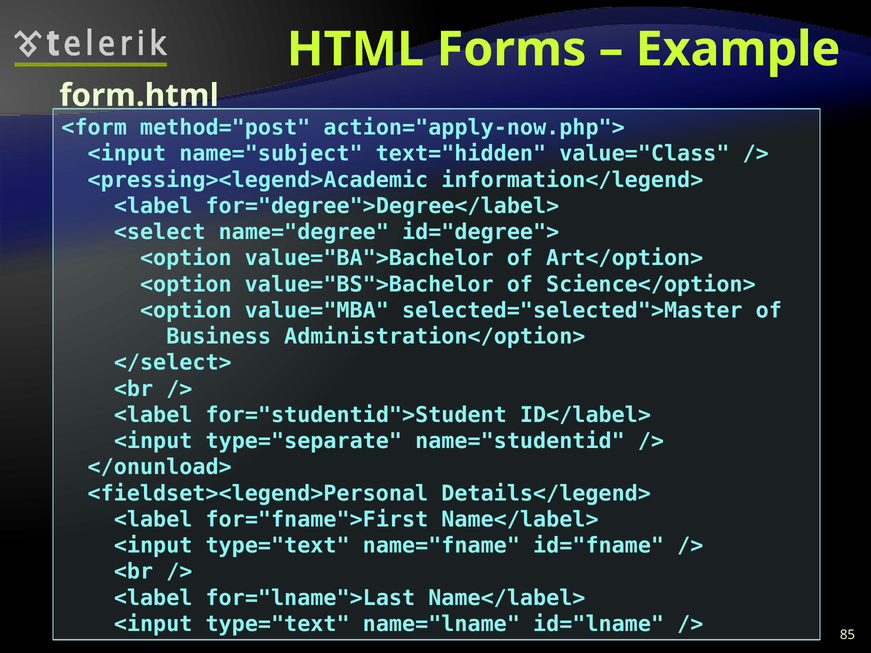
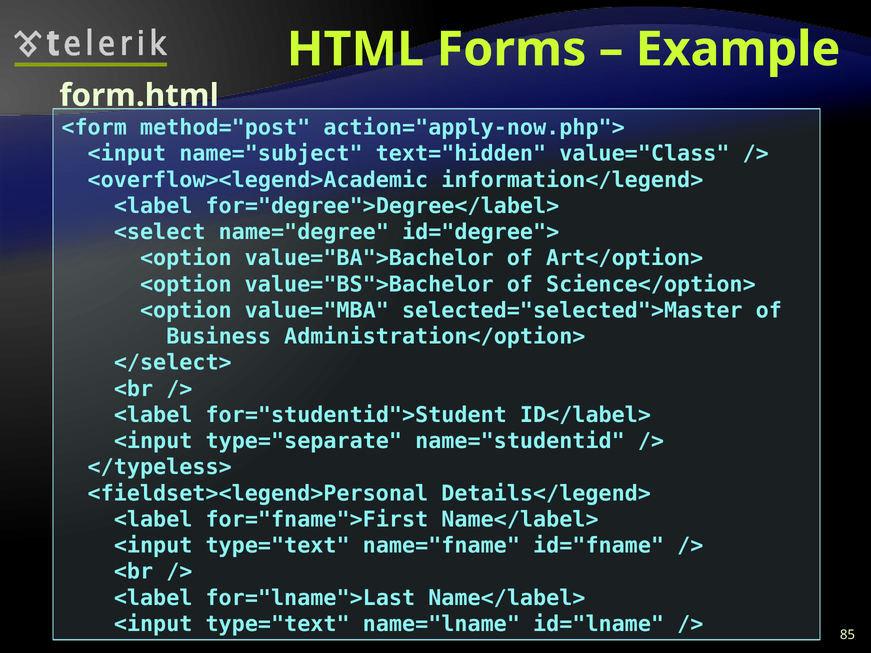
<pressing><legend>Academic: <pressing><legend>Academic -> <overflow><legend>Academic (258, 180)
</onunload>: </onunload> -> </typeless> (160, 467)
